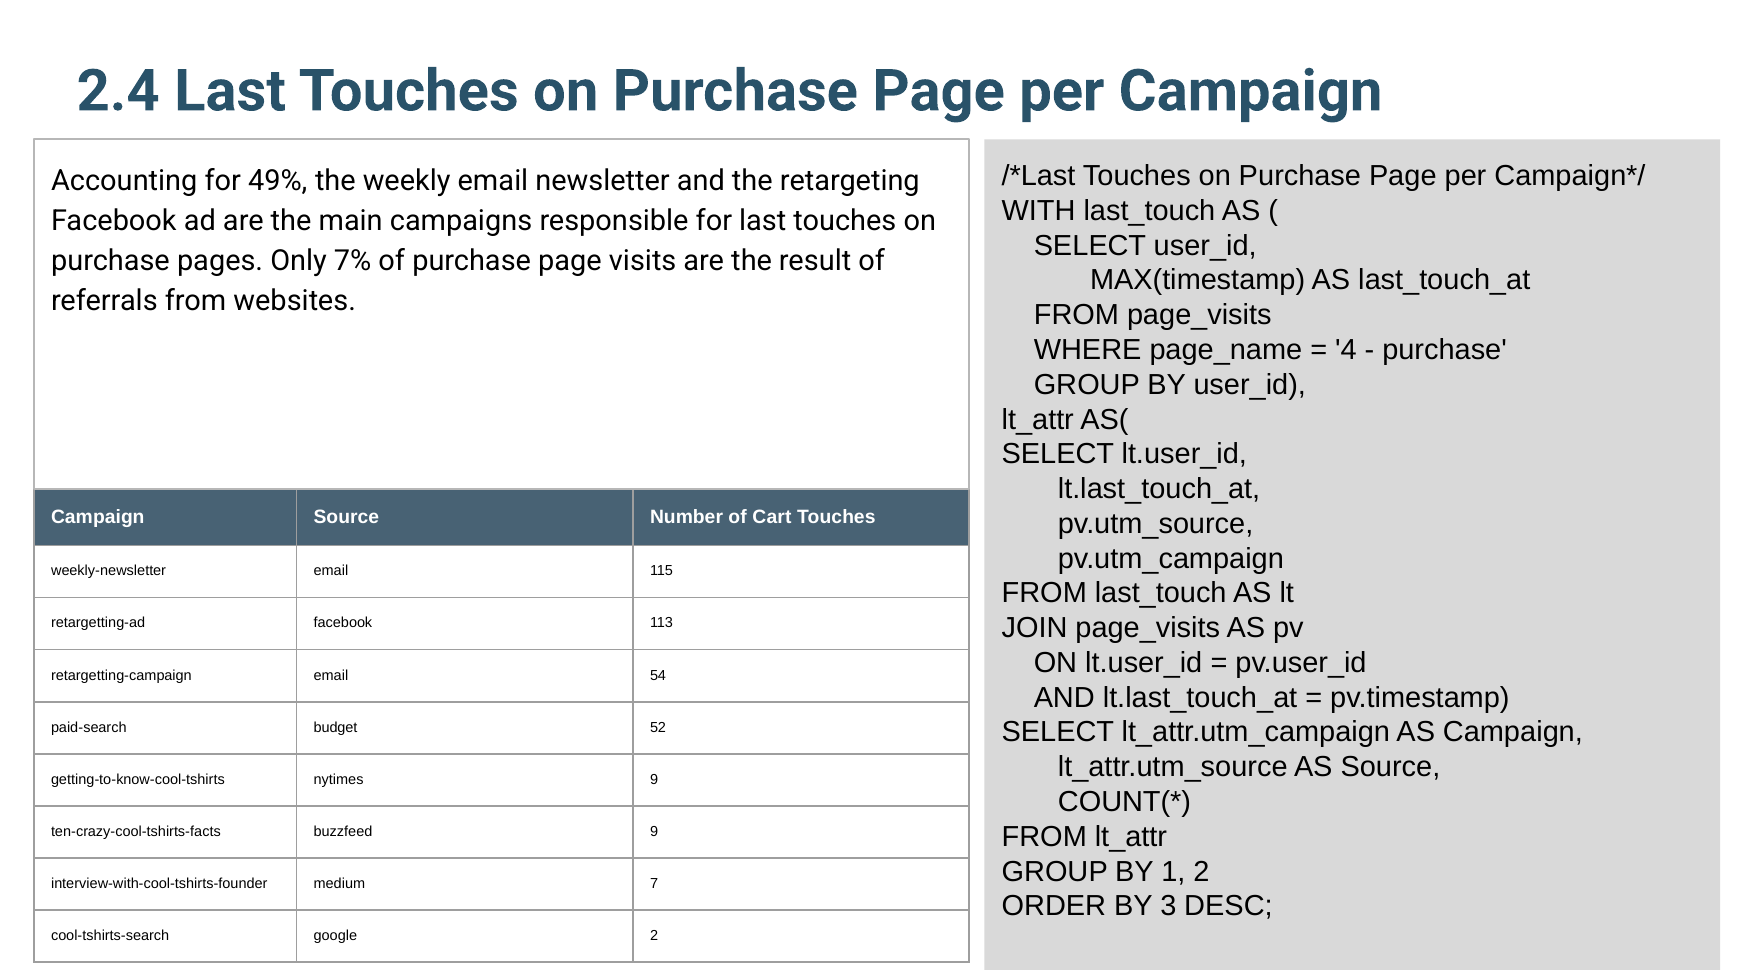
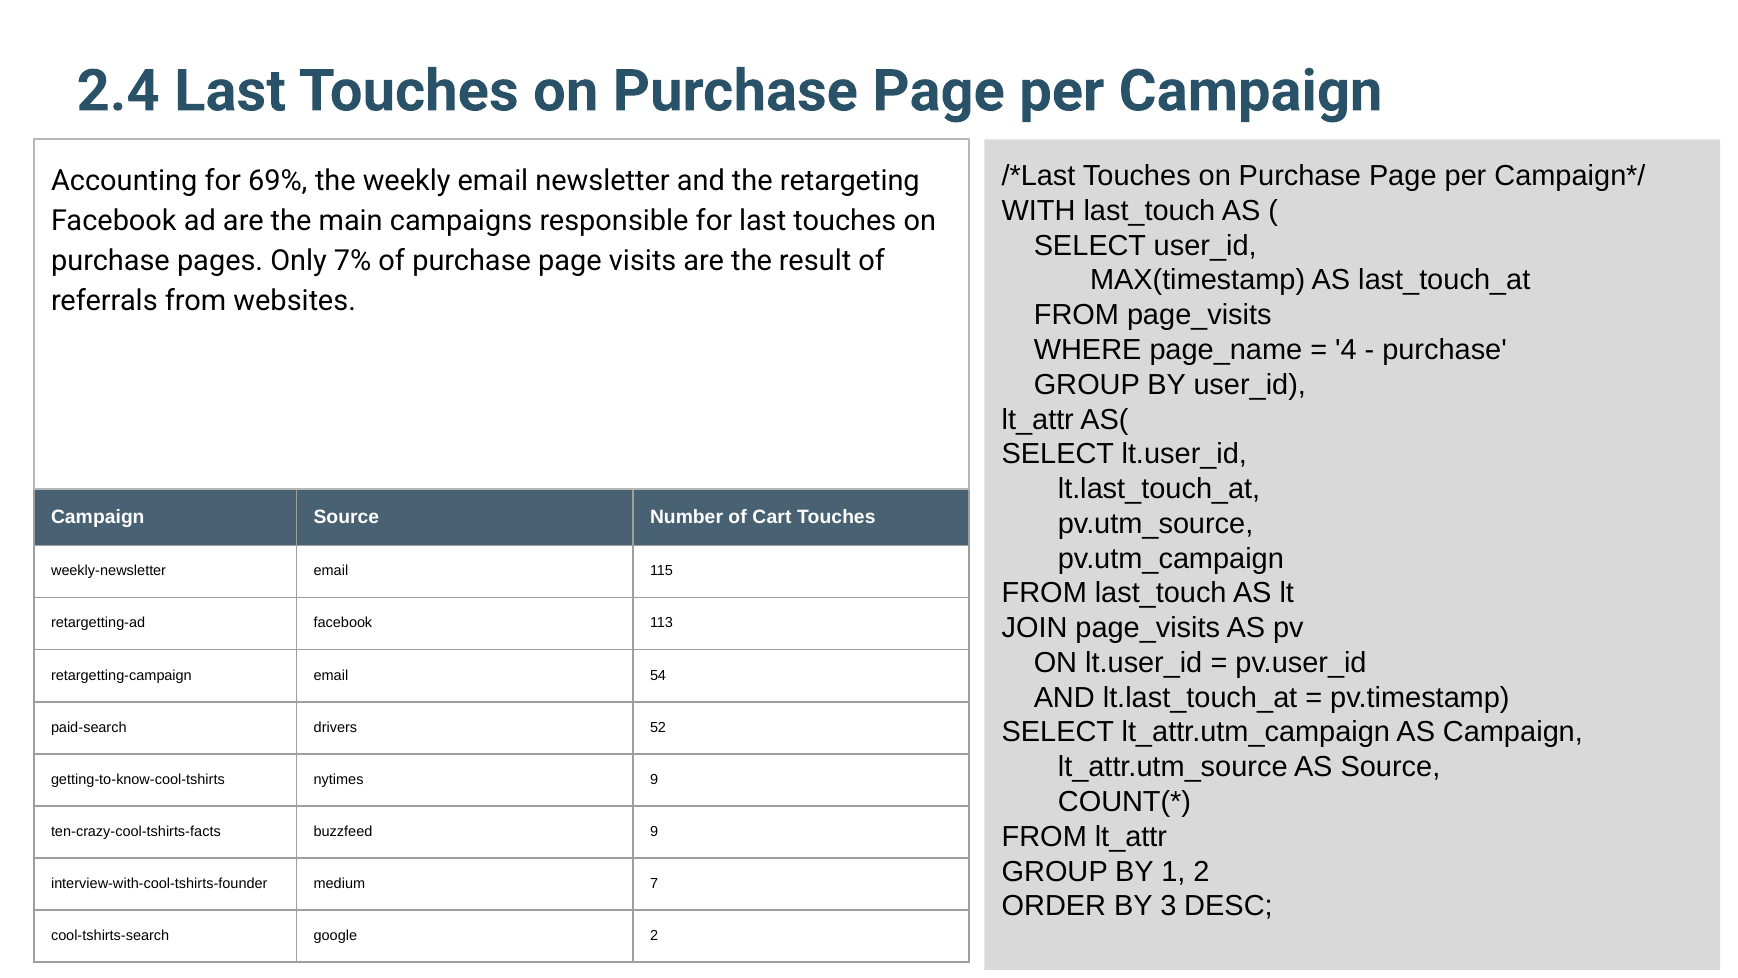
49%: 49% -> 69% (278, 181)
budget: budget -> drivers (335, 727)
